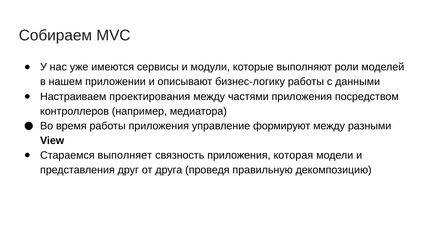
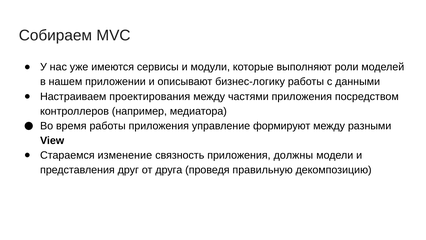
выполняет: выполняет -> изменение (125, 155)
которая: которая -> должны (293, 155)
